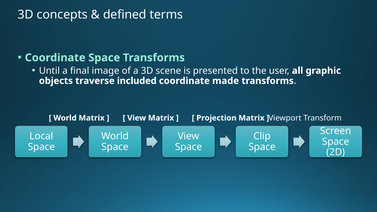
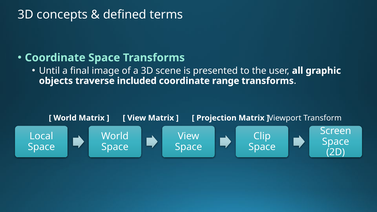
made: made -> range (226, 81)
